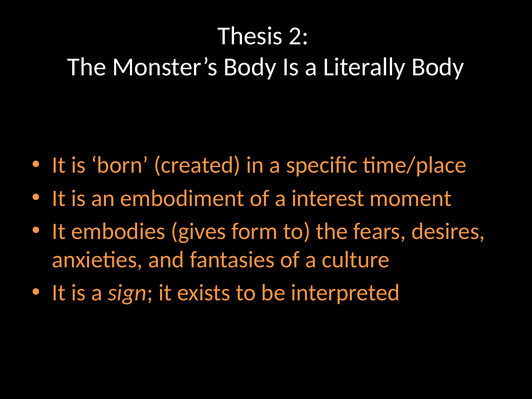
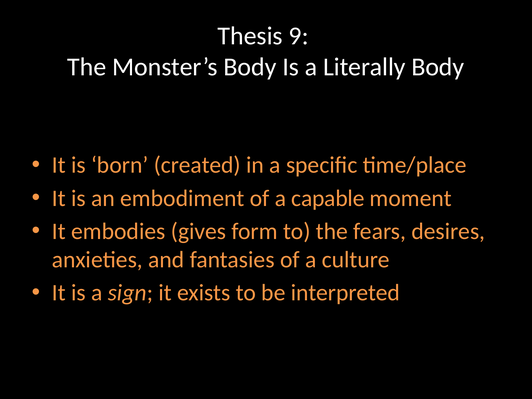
2: 2 -> 9 (299, 36)
interest: interest -> capable (328, 198)
